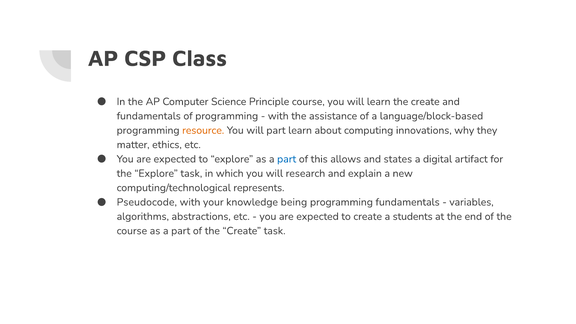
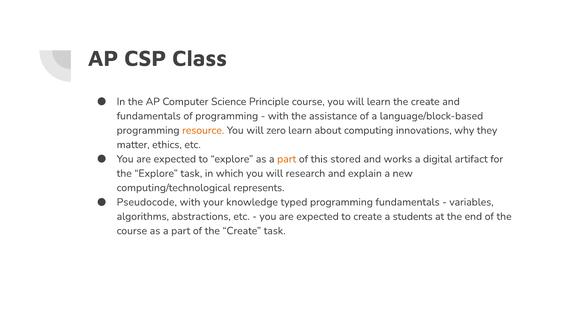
will part: part -> zero (276, 130)
part colour: blue -> orange (287, 159)
allows: allows -> stored (346, 159)
states: states -> works (398, 159)
being: being -> typed (294, 202)
